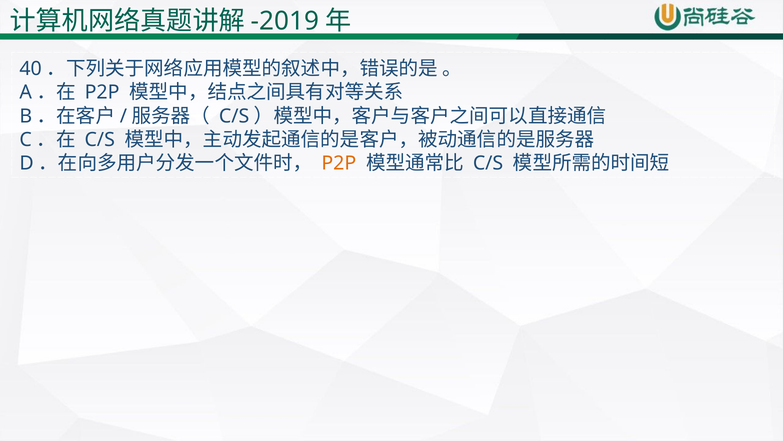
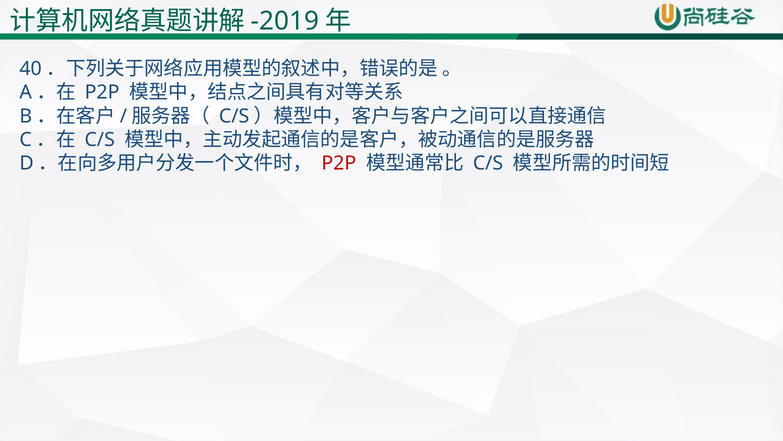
P2P colour: orange -> red (339, 163)
